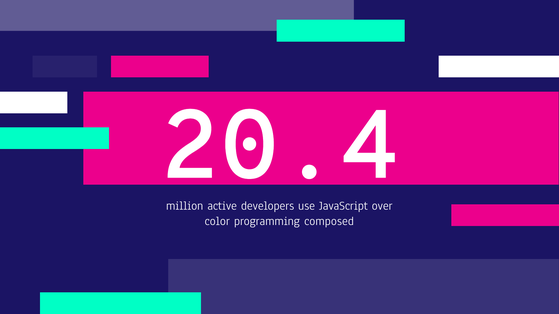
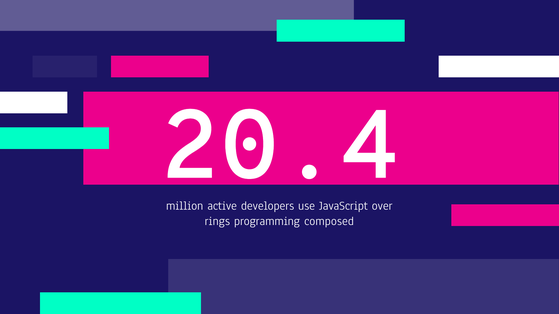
color: color -> rings (217, 221)
